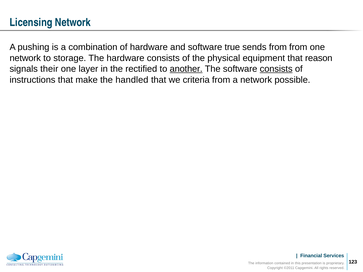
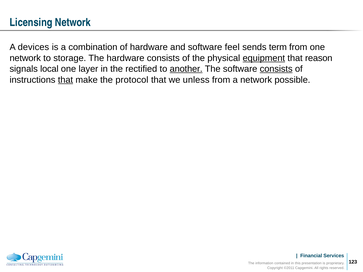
pushing: pushing -> devices (33, 47)
true: true -> feel (232, 47)
sends from: from -> term (278, 47)
equipment underline: none -> present (264, 58)
their: their -> local (49, 69)
that underline: none -> present (65, 80)
handled: handled -> protocol (132, 80)
criteria: criteria -> unless (196, 80)
